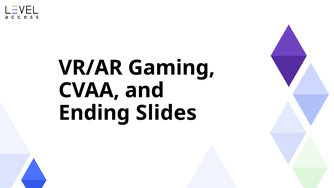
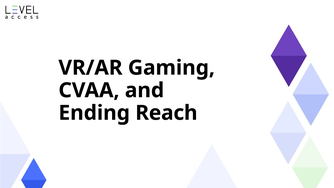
Slides: Slides -> Reach (166, 113)
